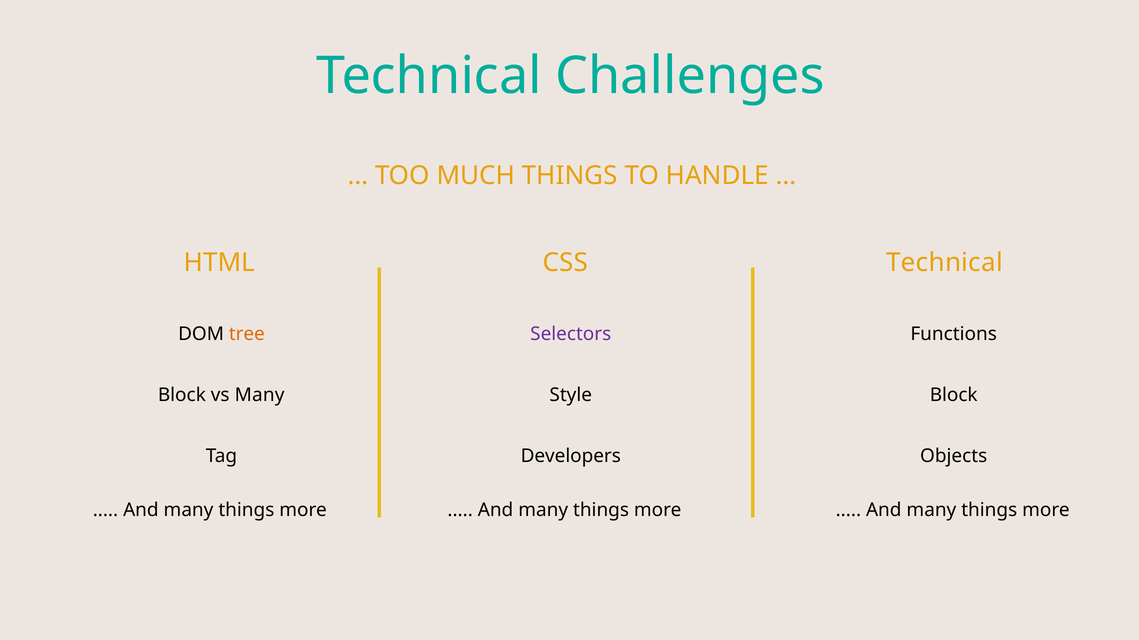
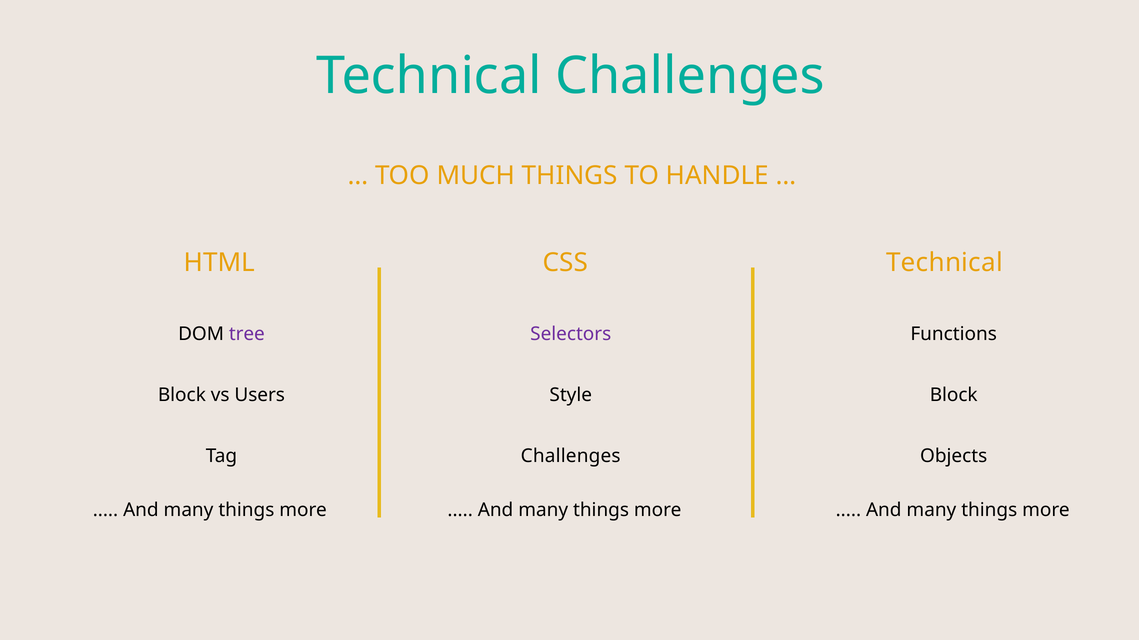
tree colour: orange -> purple (247, 334)
vs Many: Many -> Users (260, 395)
Developers: Developers -> Challenges (571, 456)
